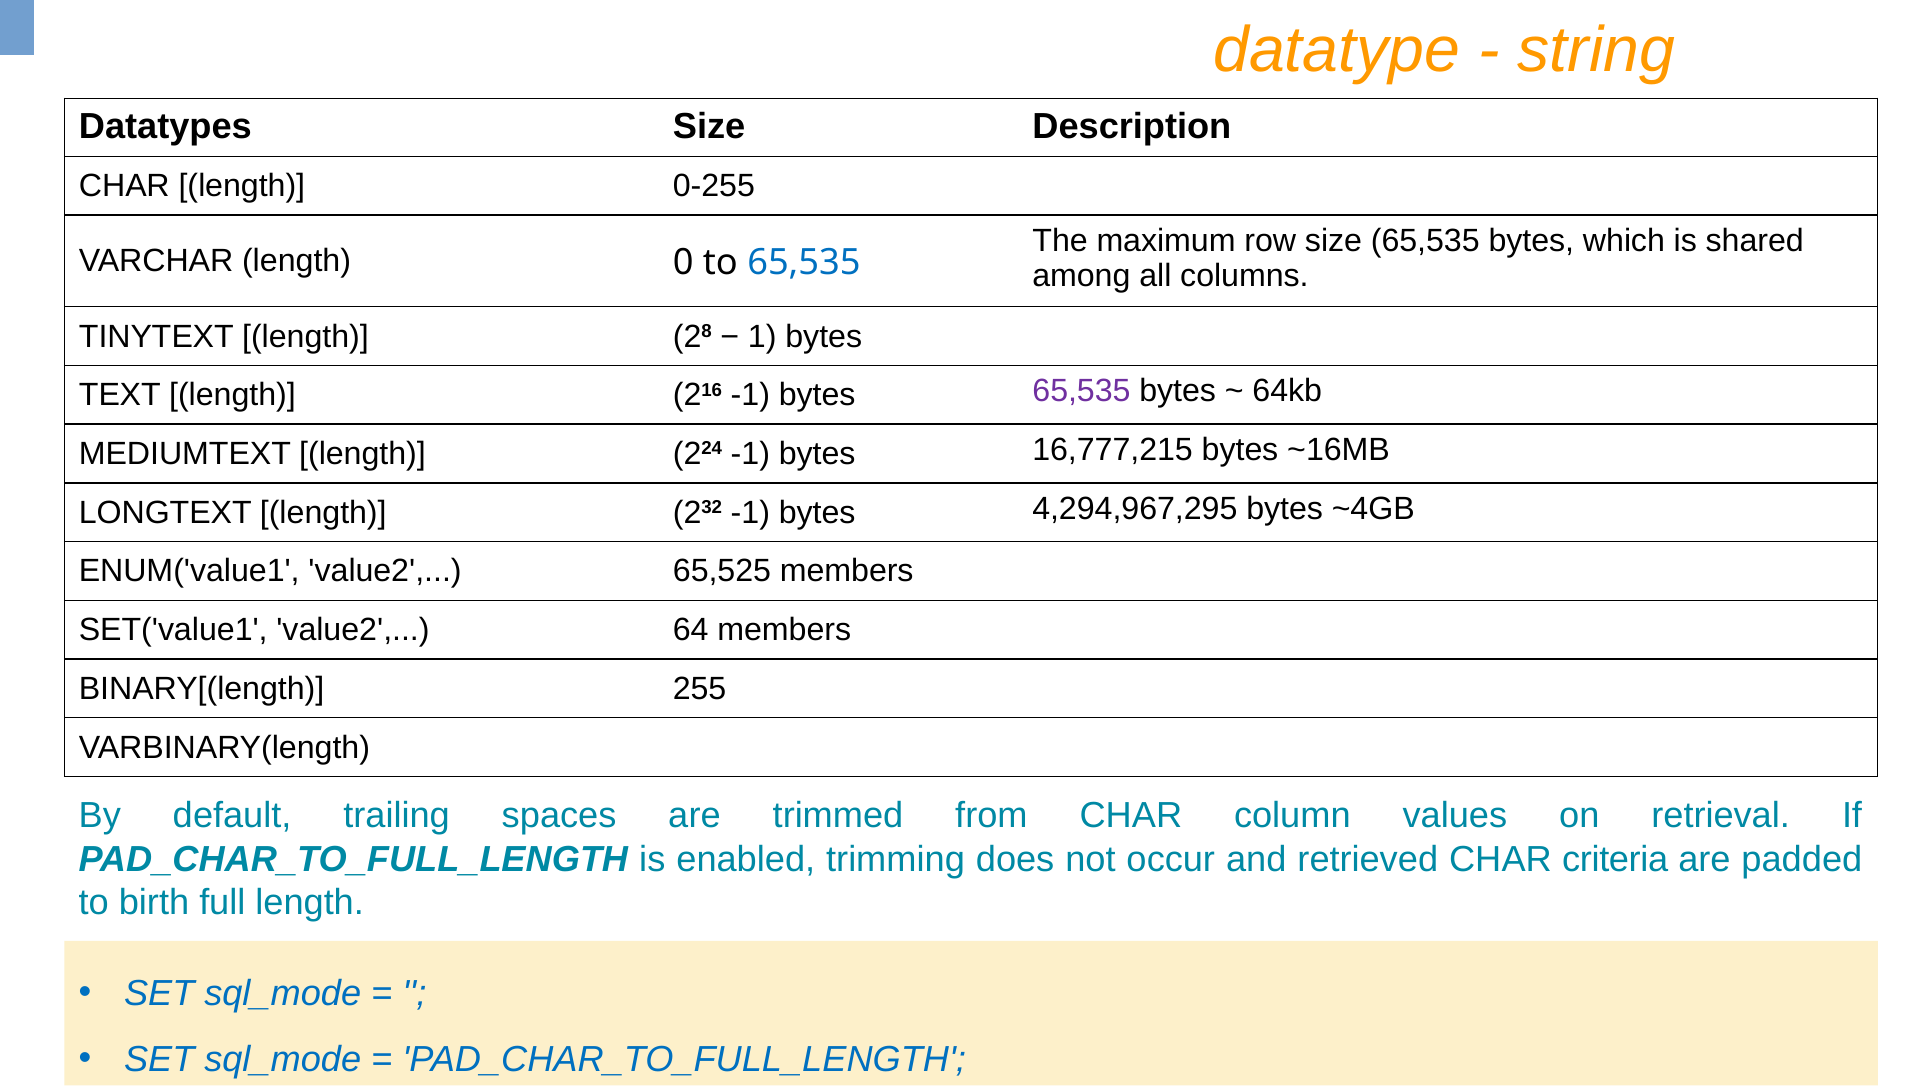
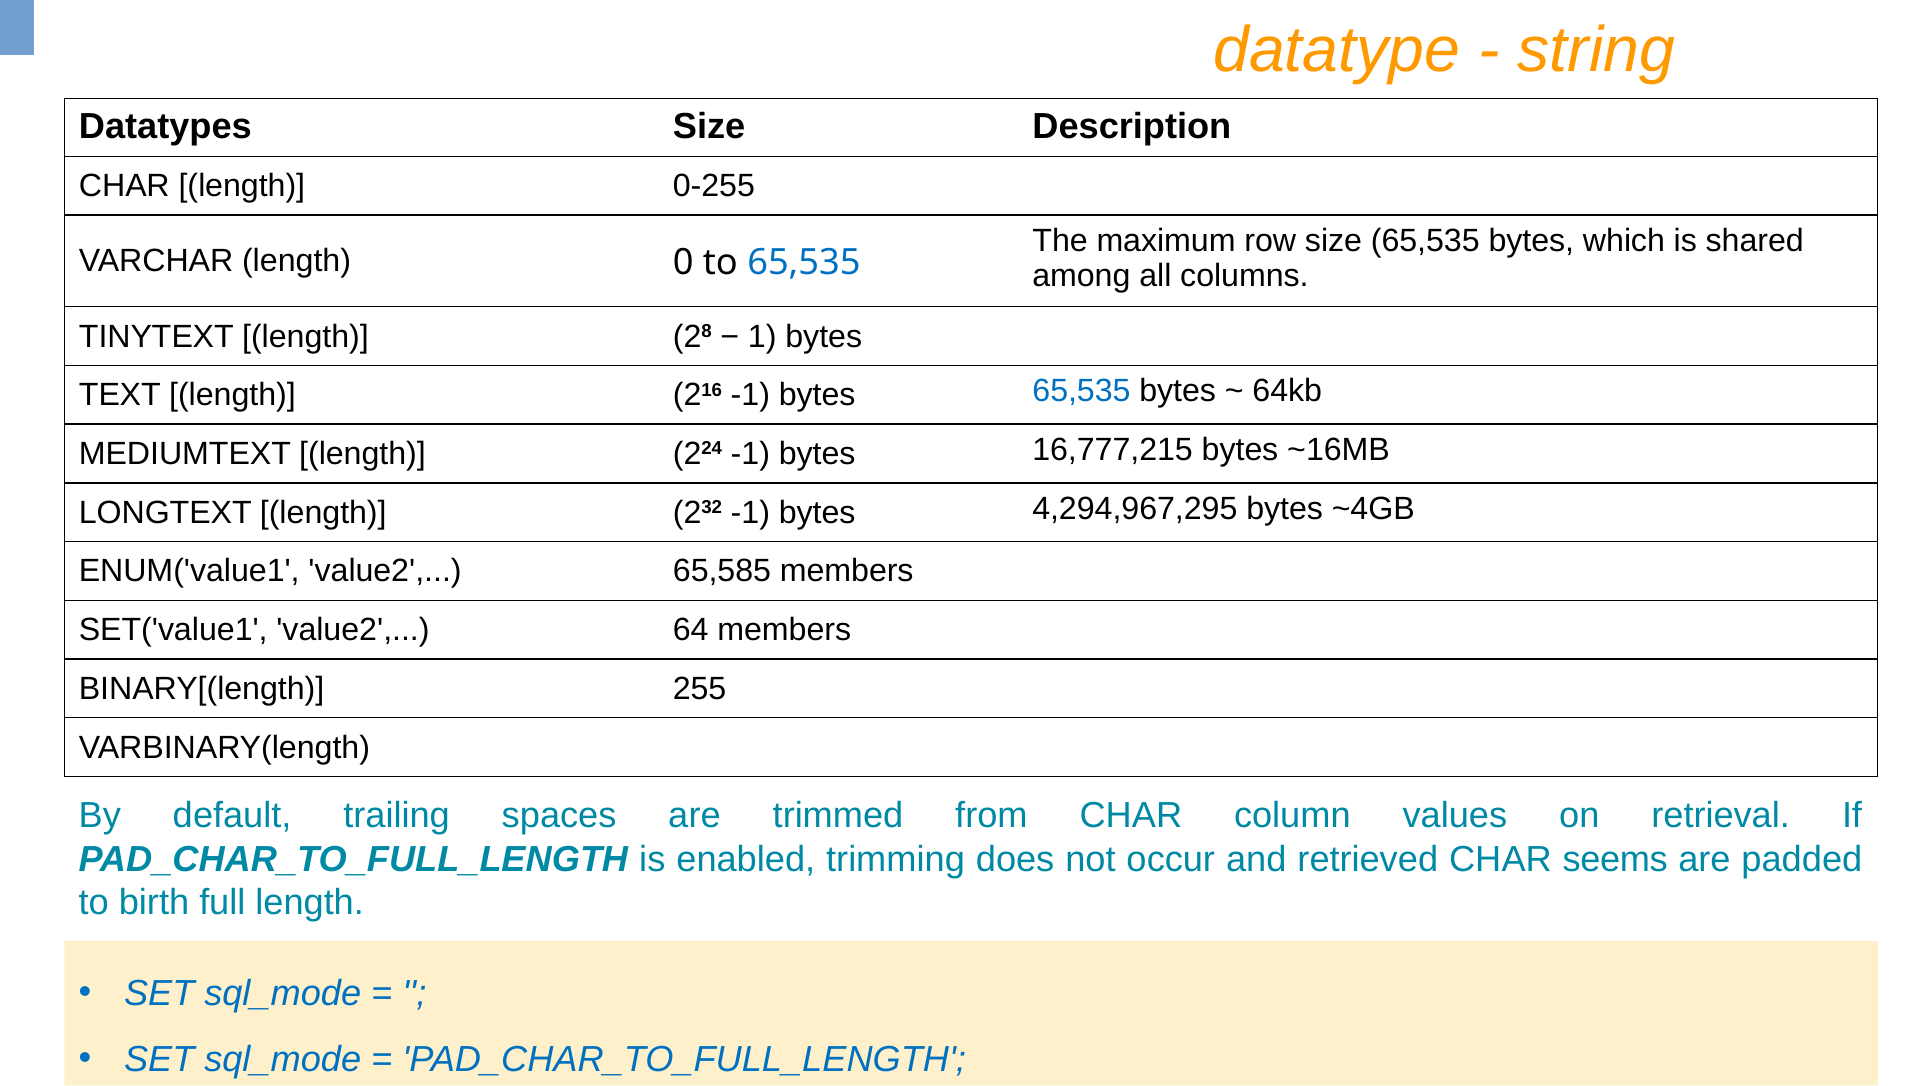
65,535 colour: purple -> blue (1081, 391)
65,525: 65,525 -> 65,585 (722, 571)
criteria: criteria -> seems (1615, 859)
